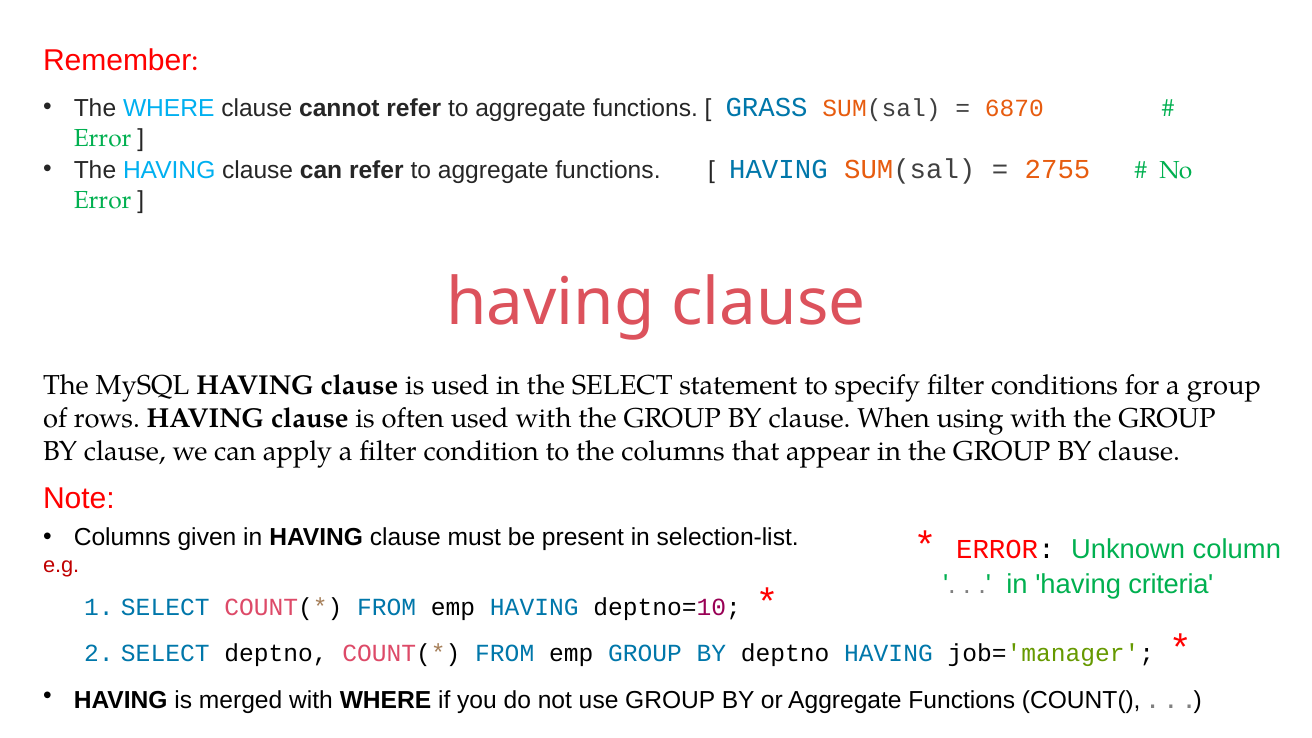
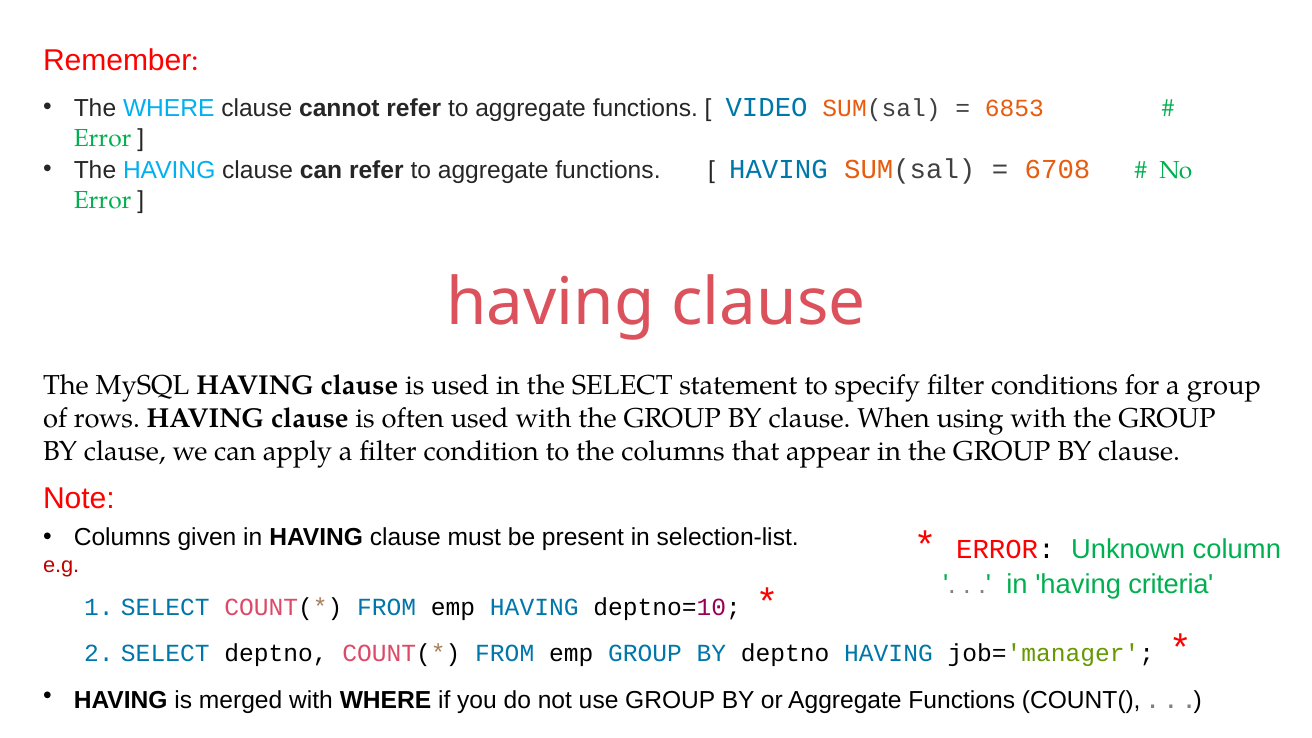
GRASS: GRASS -> VIDEO (767, 108)
6870: 6870 -> 6853 (1014, 108)
2755: 2755 -> 6708 (1058, 170)
